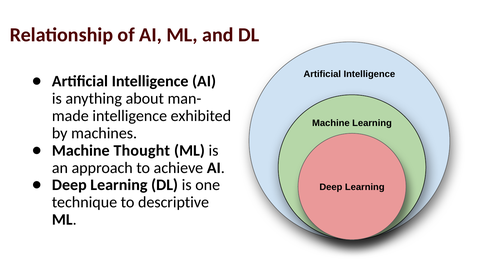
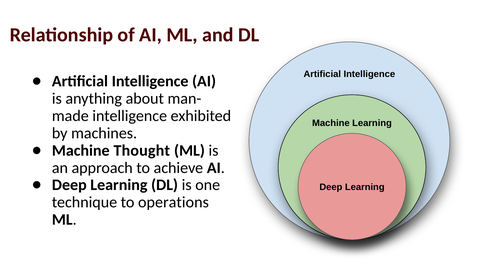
descriptive: descriptive -> operations (173, 203)
